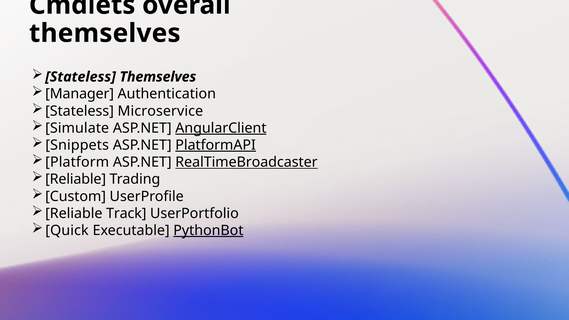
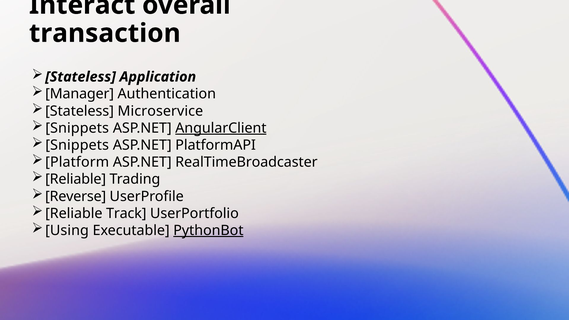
Cmdlets: Cmdlets -> Interact (82, 5)
themselves: themselves -> transaction (105, 33)
Stateless Themselves: Themselves -> Application (158, 77)
Simulate: Simulate -> Snippets (77, 128)
PlatformAPI underline: present -> none (216, 145)
RealTimeBroadcaster underline: present -> none (246, 162)
Custom: Custom -> Reverse (76, 196)
Quick: Quick -> Using (67, 231)
